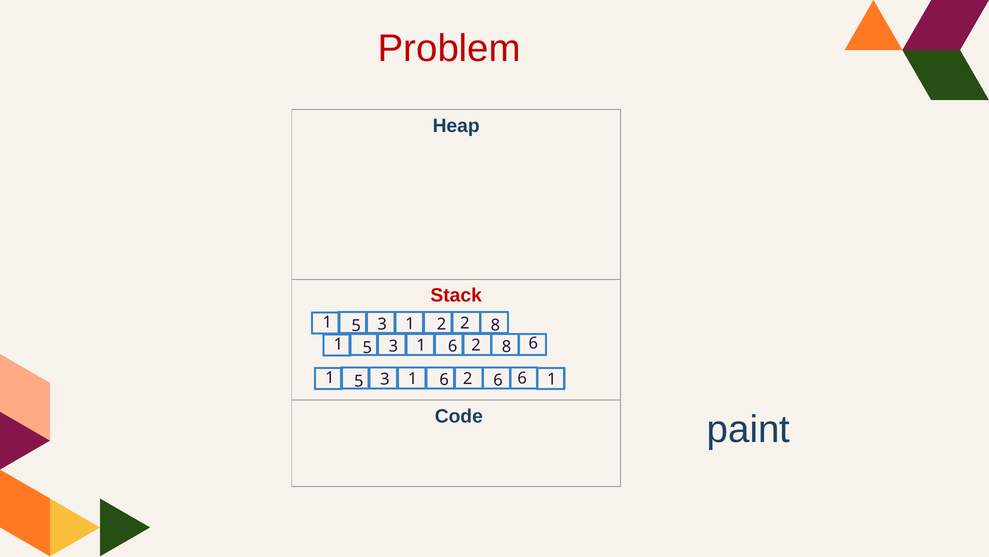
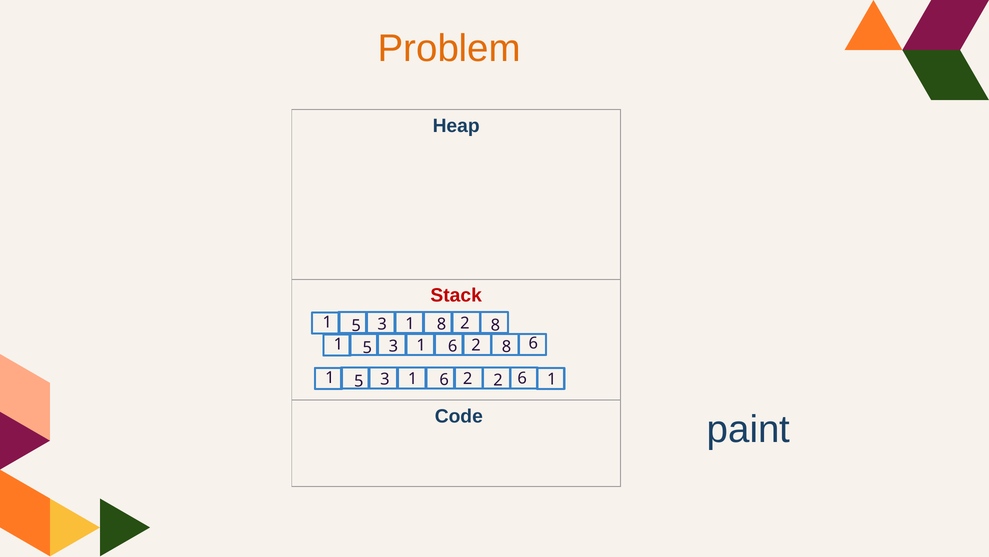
Problem colour: red -> orange (449, 48)
3 2: 2 -> 8 (442, 324)
1 6: 6 -> 2 (498, 380)
